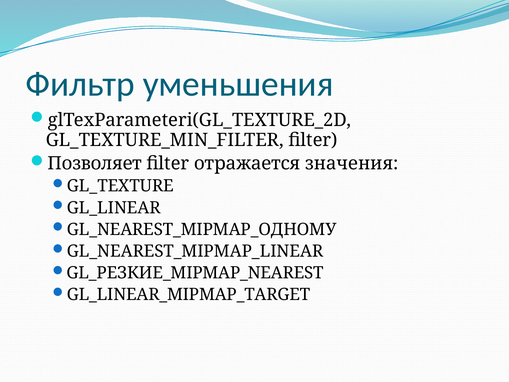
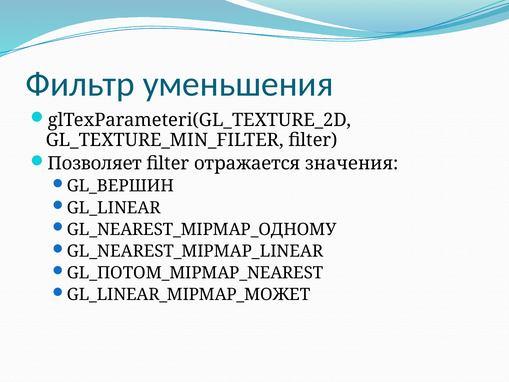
GL_TEXTURE: GL_TEXTURE -> GL_ВЕРШИН (120, 186)
GL_РЕЗКИЕ_MIPMAP_NEAREST: GL_РЕЗКИЕ_MIPMAP_NEAREST -> GL_ПОТОМ_MIPMAP_NEAREST (195, 273)
GL_LINEAR_MIPMAP_TARGET: GL_LINEAR_MIPMAP_TARGET -> GL_LINEAR_MIPMAP_МОЖЕТ (189, 294)
